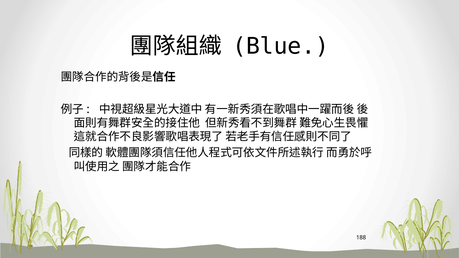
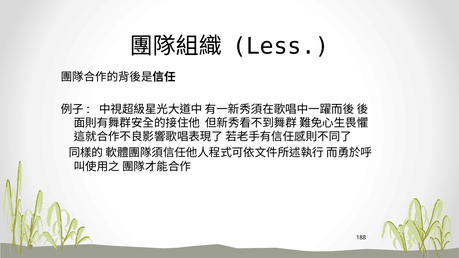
Blue: Blue -> Less (281, 46)
